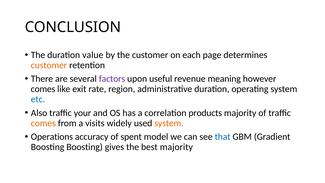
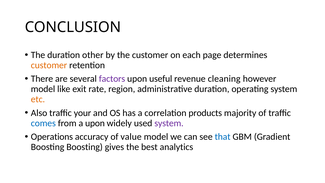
value: value -> other (93, 55)
meaning: meaning -> cleaning (224, 79)
comes: comes -> model (43, 89)
etc colour: blue -> orange (38, 99)
comes colour: orange -> blue (43, 123)
a visits: visits -> upon (95, 123)
system colour: orange -> purple (169, 123)
spent: spent -> value (131, 137)
best majority: majority -> analytics (176, 147)
